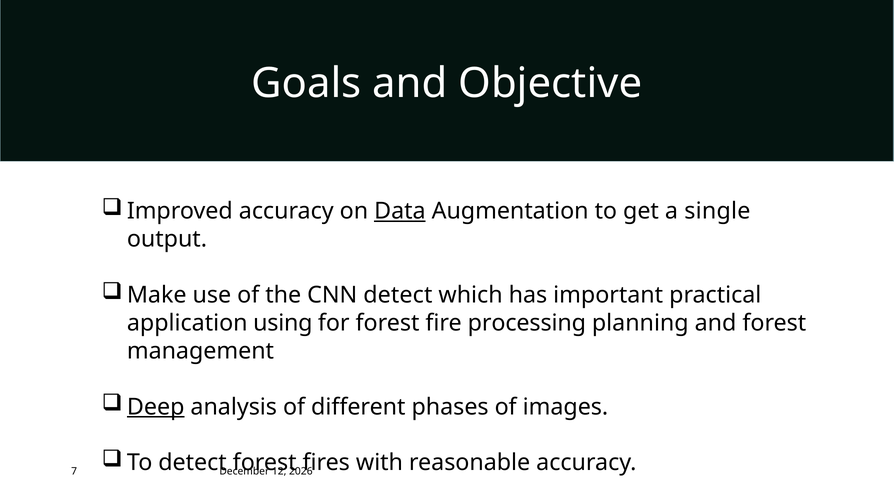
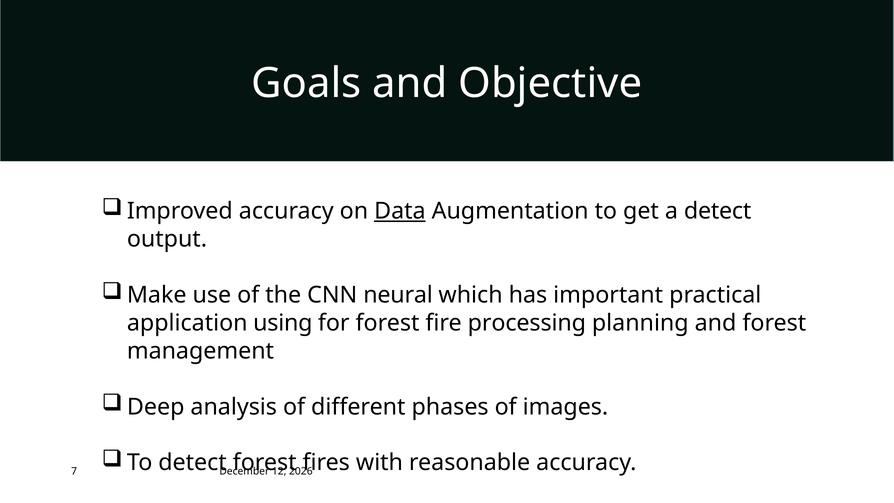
a single: single -> detect (718, 211)
CNN detect: detect -> neural (398, 295)
Deep underline: present -> none (156, 407)
